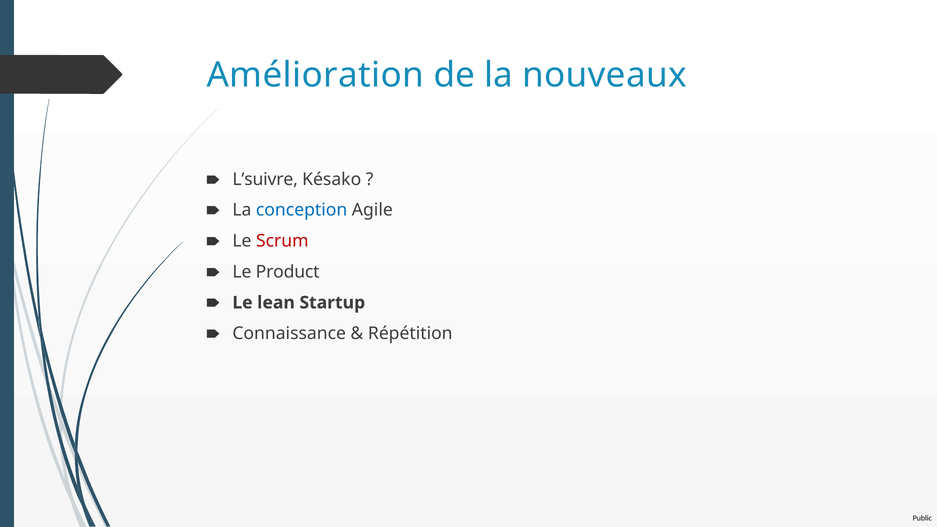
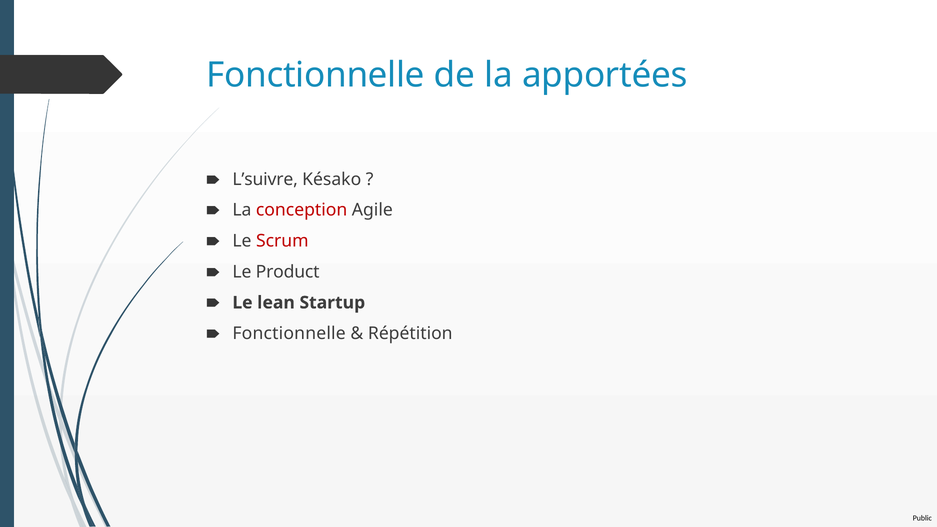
Amélioration: Amélioration -> Fonctionnelle (316, 75)
nouveaux: nouveaux -> apportées (605, 75)
conception colour: blue -> red (302, 210)
Connaissance: Connaissance -> Fonctionnelle (289, 334)
